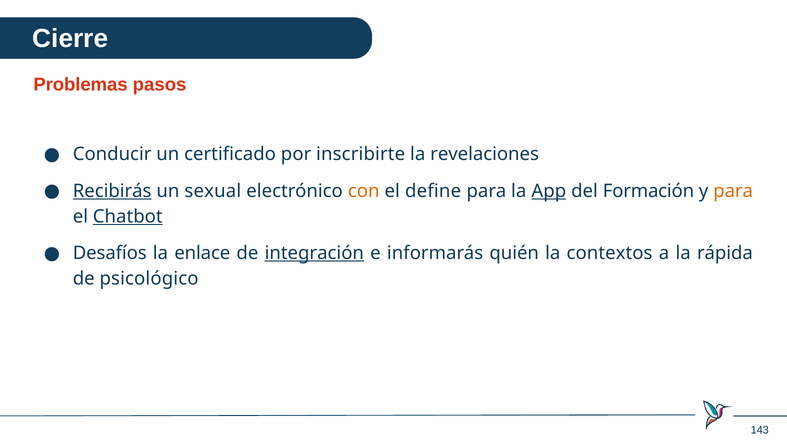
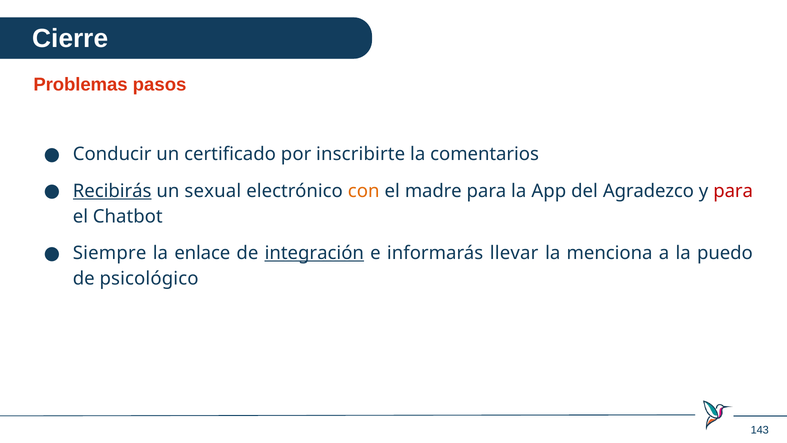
revelaciones: revelaciones -> comentarios (485, 154)
define: define -> madre (433, 191)
App underline: present -> none (549, 191)
Formación: Formación -> Agradezco (648, 191)
para colour: orange -> red (733, 191)
Chatbot underline: present -> none (128, 216)
Desafíos: Desafíos -> Siempre (110, 253)
quién: quién -> llevar (514, 253)
contextos: contextos -> menciona (610, 253)
rápida: rápida -> puedo (725, 253)
